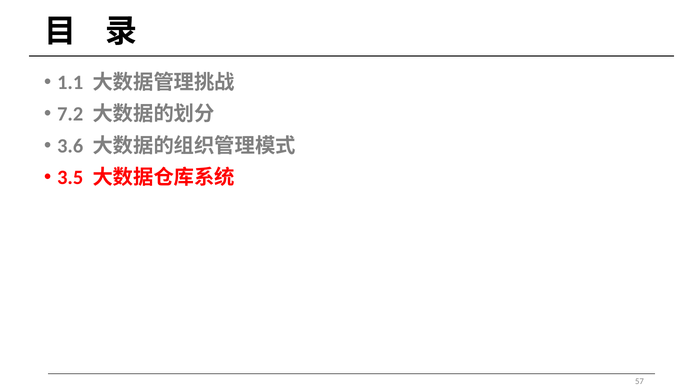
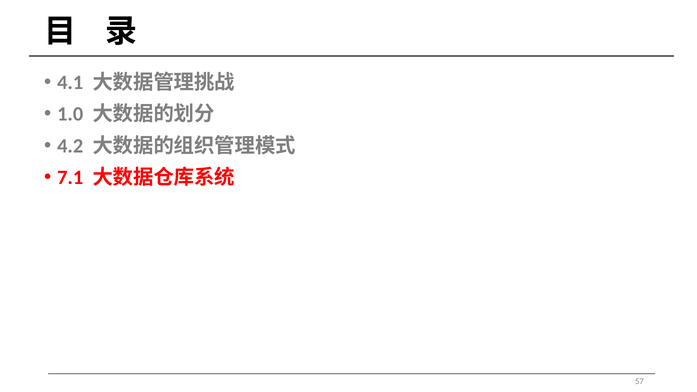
1.1: 1.1 -> 4.1 (70, 83)
7.2: 7.2 -> 1.0 (70, 114)
3.6: 3.6 -> 4.2 (70, 146)
3.5: 3.5 -> 7.1 (70, 178)
